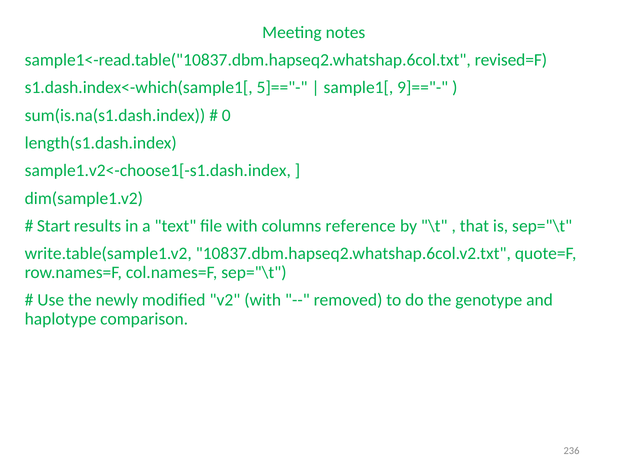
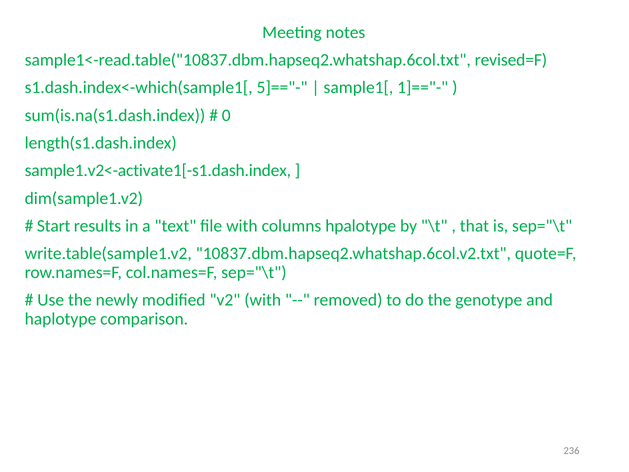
9]=="-: 9]=="- -> 1]=="- (423, 88)
sample1.v2<-choose1[-s1.dash.index: sample1.v2<-choose1[-s1.dash.index -> sample1.v2<-activate1[-s1.dash.index (158, 171)
reference: reference -> hpalotype (361, 226)
